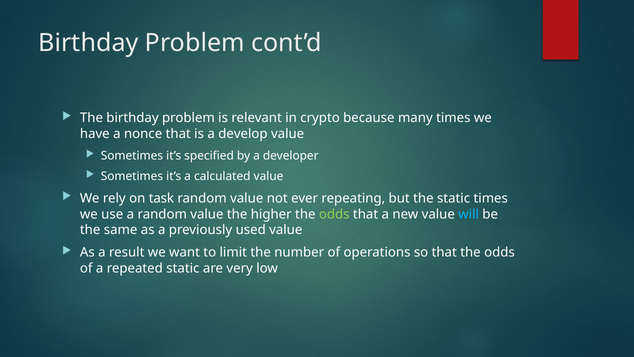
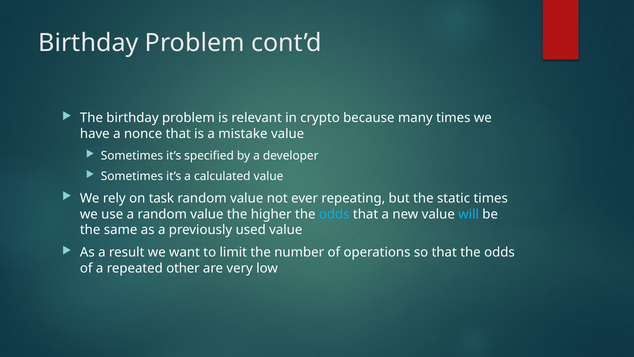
develop: develop -> mistake (243, 134)
odds colour: light green -> light blue (334, 214)
repeated static: static -> other (183, 268)
